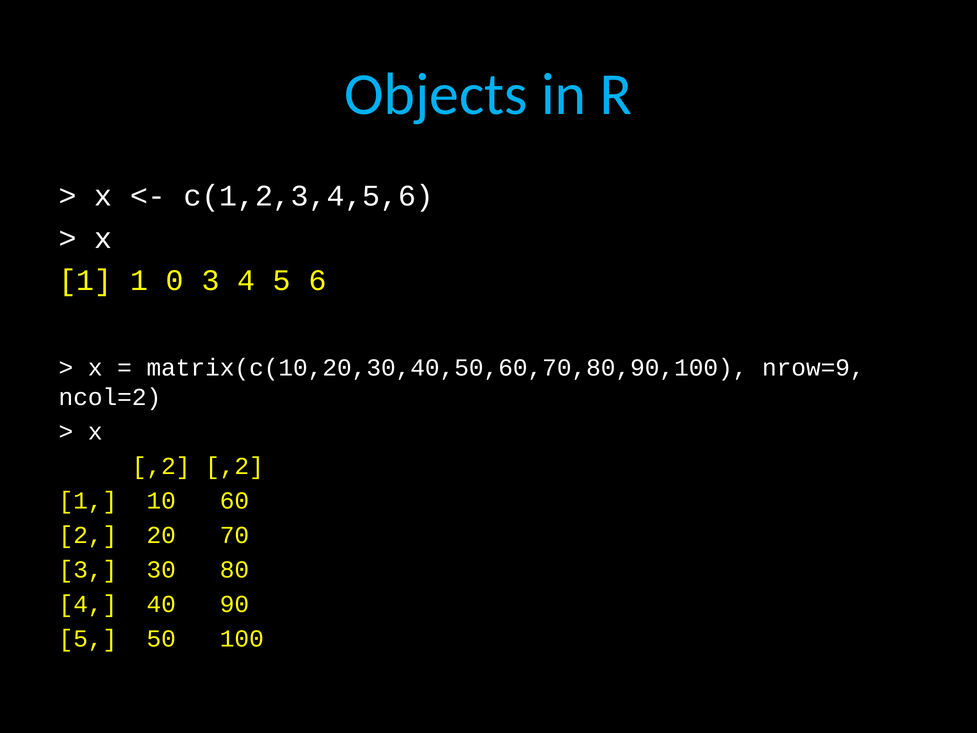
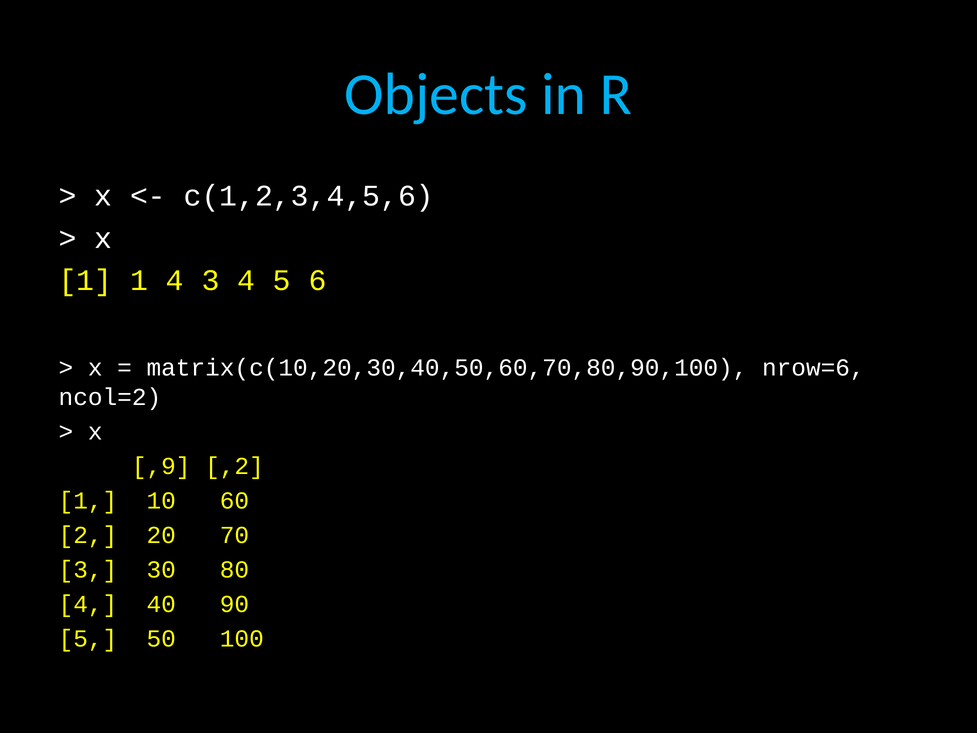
1 0: 0 -> 4 (175, 280)
nrow=9: nrow=9 -> nrow=6 (813, 368)
,2: ,2 -> ,9 (161, 466)
